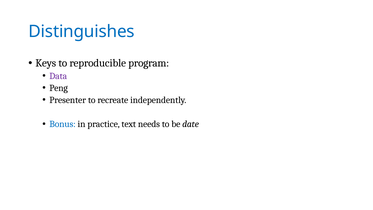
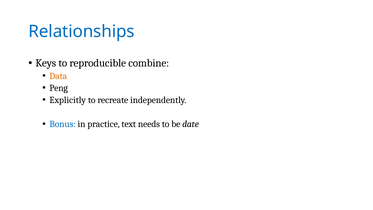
Distinguishes: Distinguishes -> Relationships (82, 31)
program: program -> combine (149, 63)
Data colour: purple -> orange (58, 76)
Presenter: Presenter -> Explicitly (68, 100)
